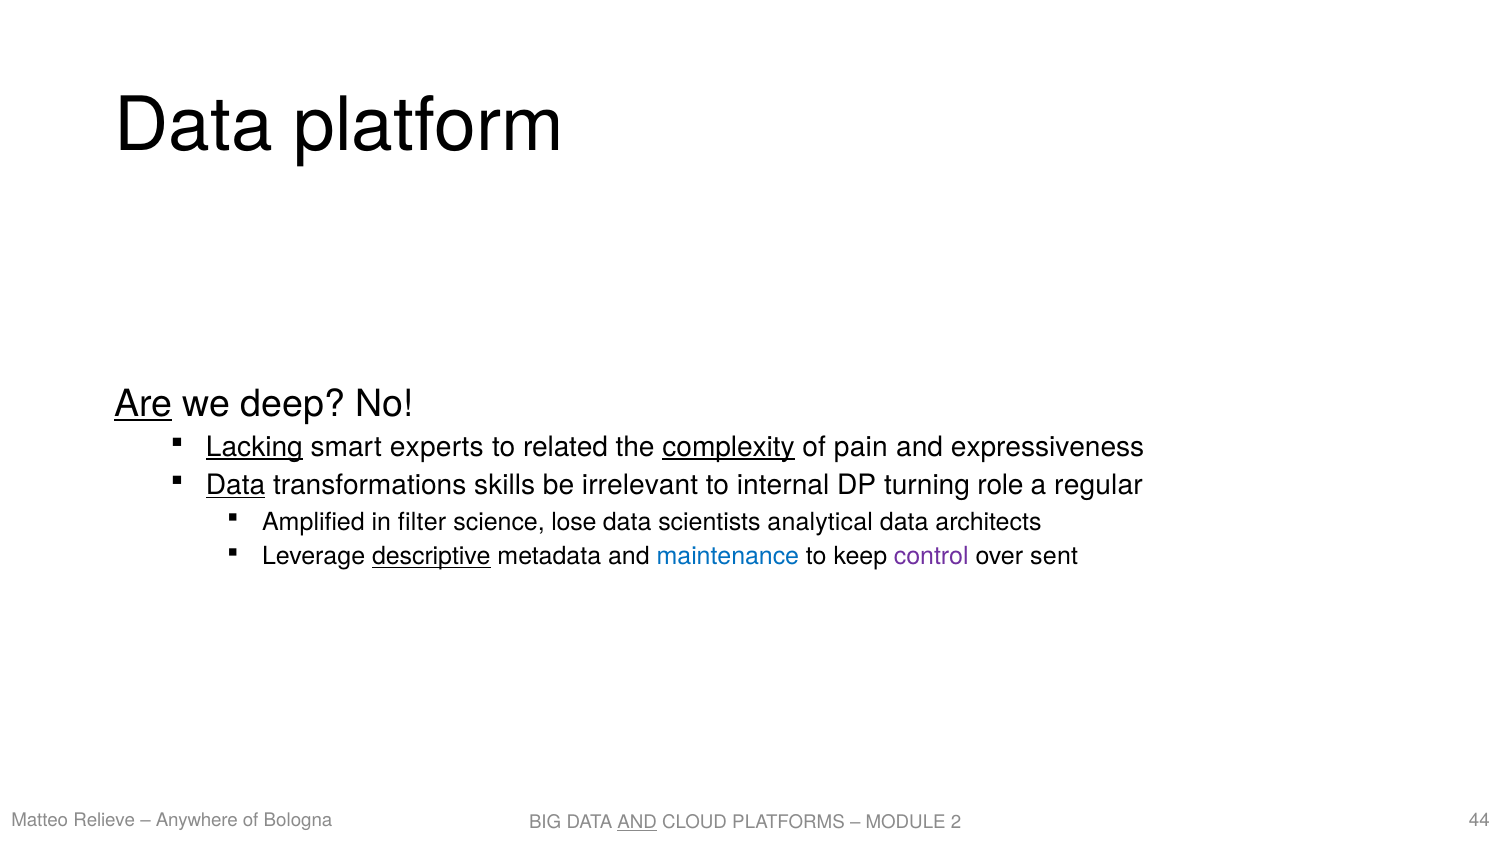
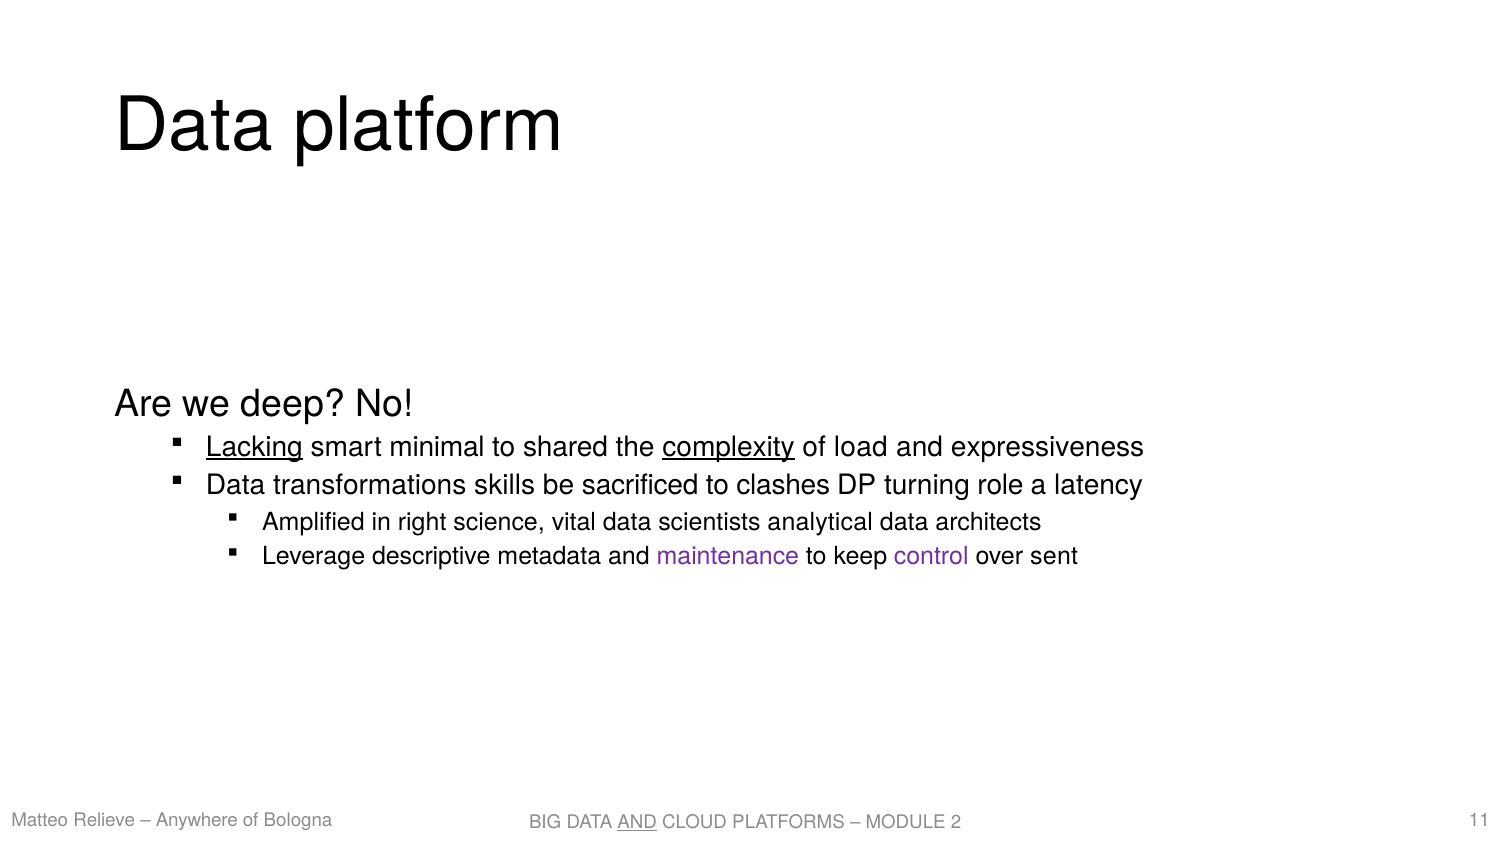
Are underline: present -> none (144, 404)
experts: experts -> minimal (437, 447)
related: related -> shared (566, 447)
pain: pain -> load (861, 447)
Data underline: present -> none (236, 486)
irrelevant: irrelevant -> sacrificed (640, 486)
internal: internal -> clashes (783, 486)
regular: regular -> latency (1099, 486)
filter: filter -> right (422, 522)
lose: lose -> vital (574, 522)
descriptive underline: present -> none (431, 557)
maintenance colour: blue -> purple (728, 557)
44: 44 -> 11 (1479, 821)
